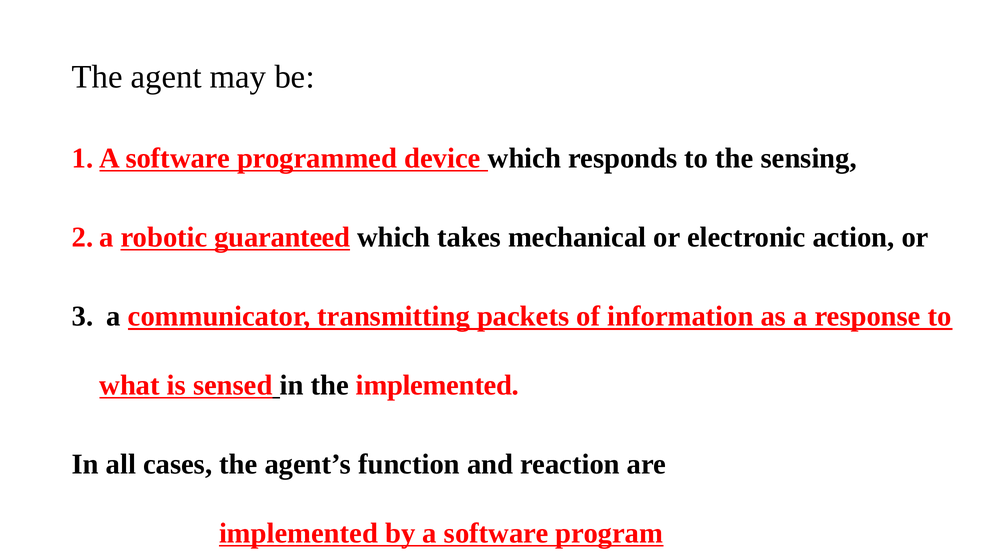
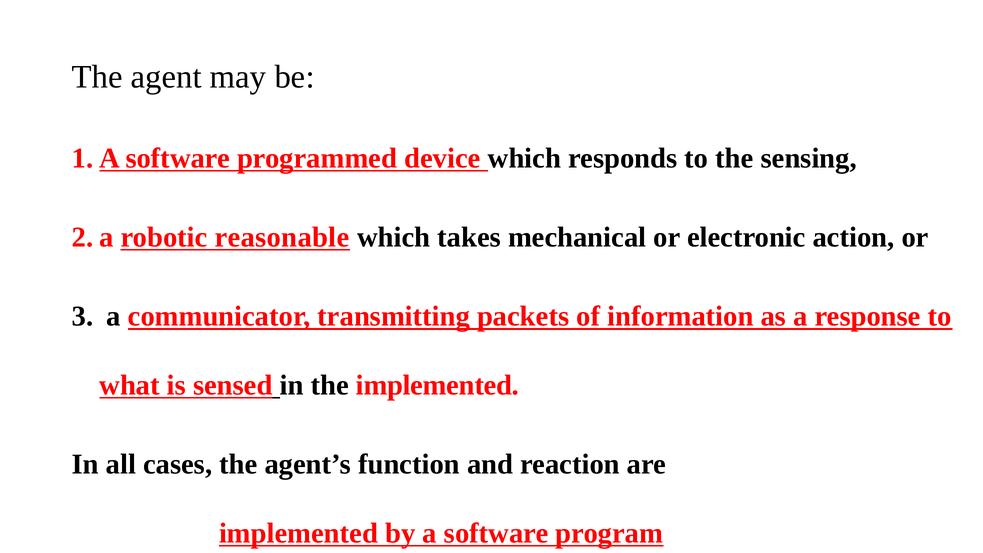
guaranteed: guaranteed -> reasonable (282, 237)
